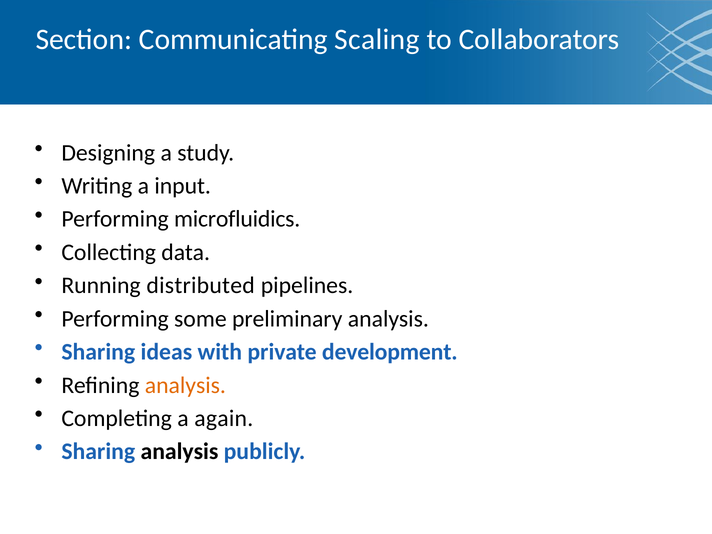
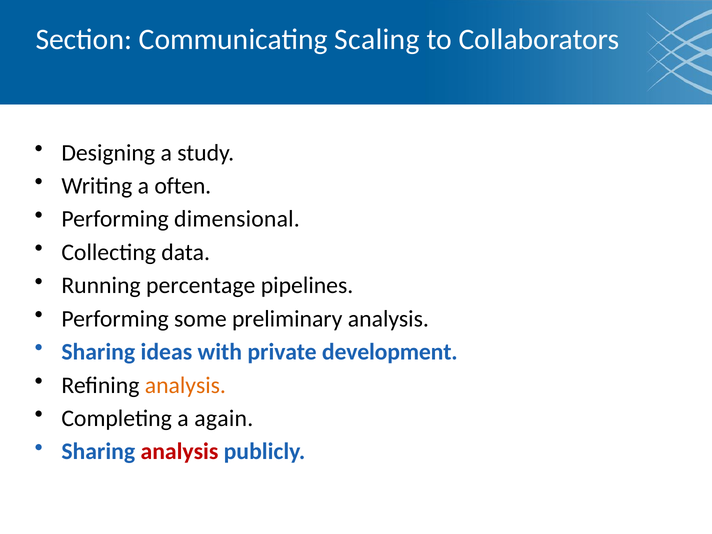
input: input -> often (183, 186)
microfluidics: microfluidics -> dimensional (237, 219)
distributed: distributed -> percentage (201, 286)
analysis colour: black -> red (179, 452)
